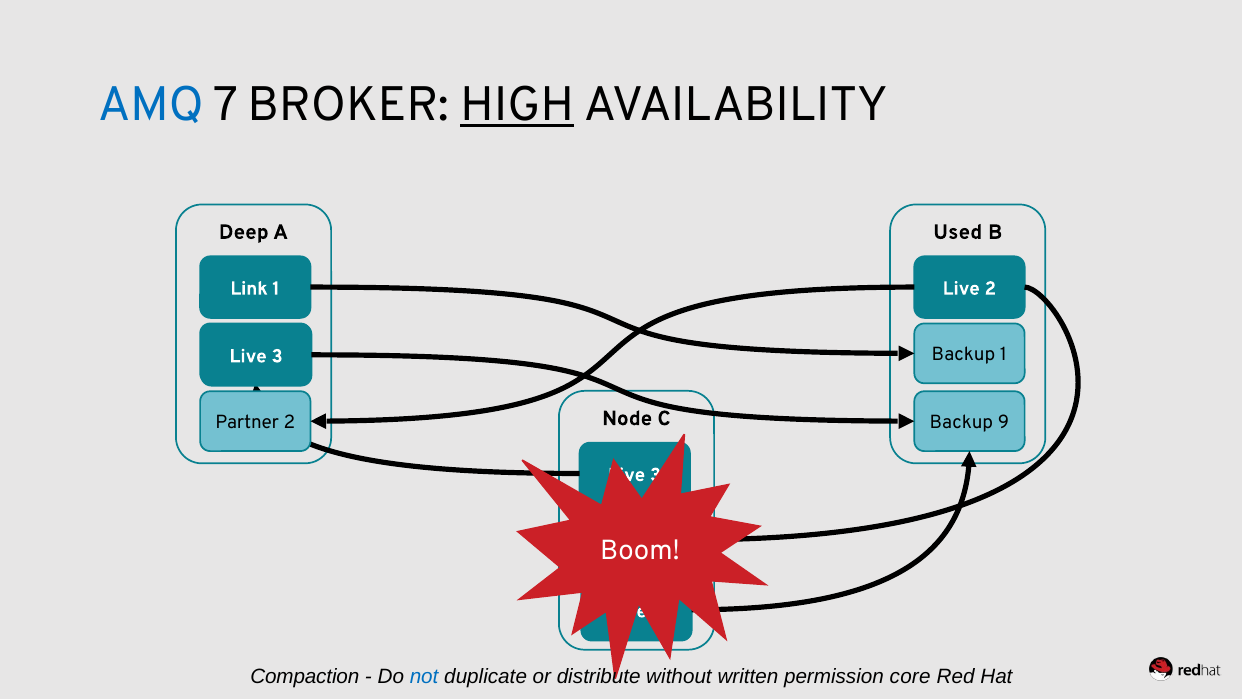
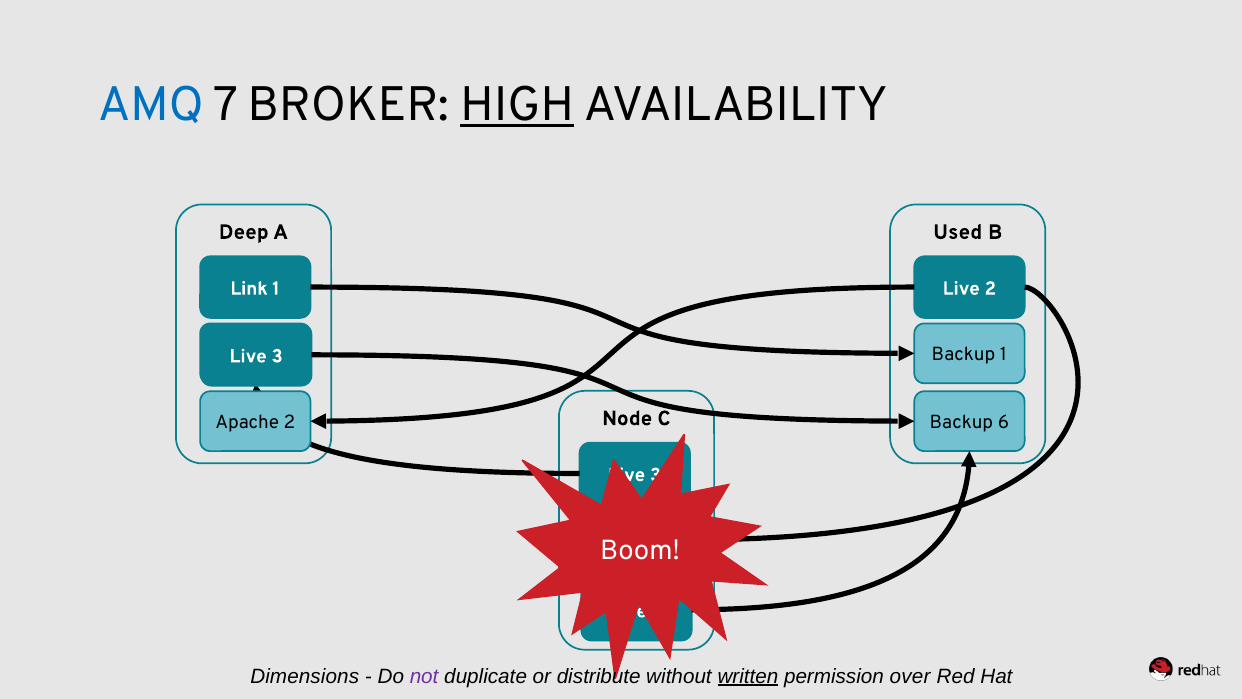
Partner: Partner -> Apache (247, 422)
9: 9 -> 6 (1003, 422)
Compaction: Compaction -> Dimensions (305, 676)
not colour: blue -> purple (424, 676)
written underline: none -> present (748, 676)
core: core -> over (910, 676)
